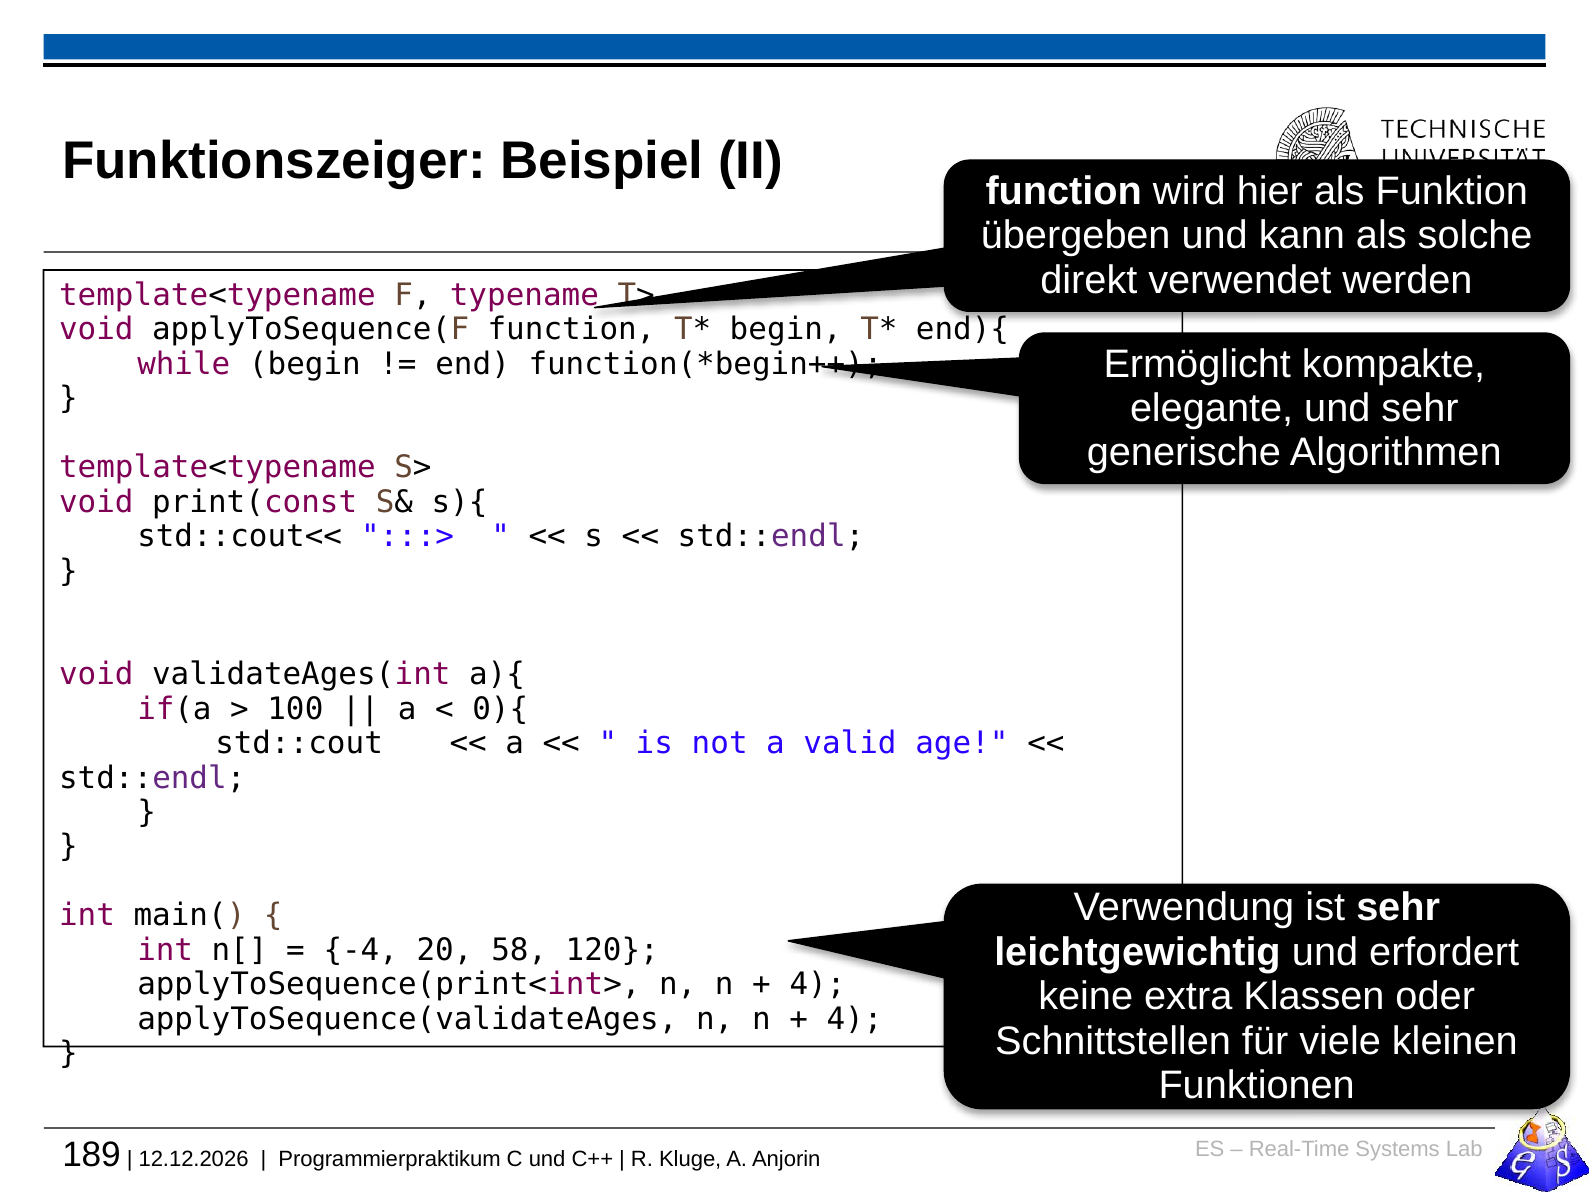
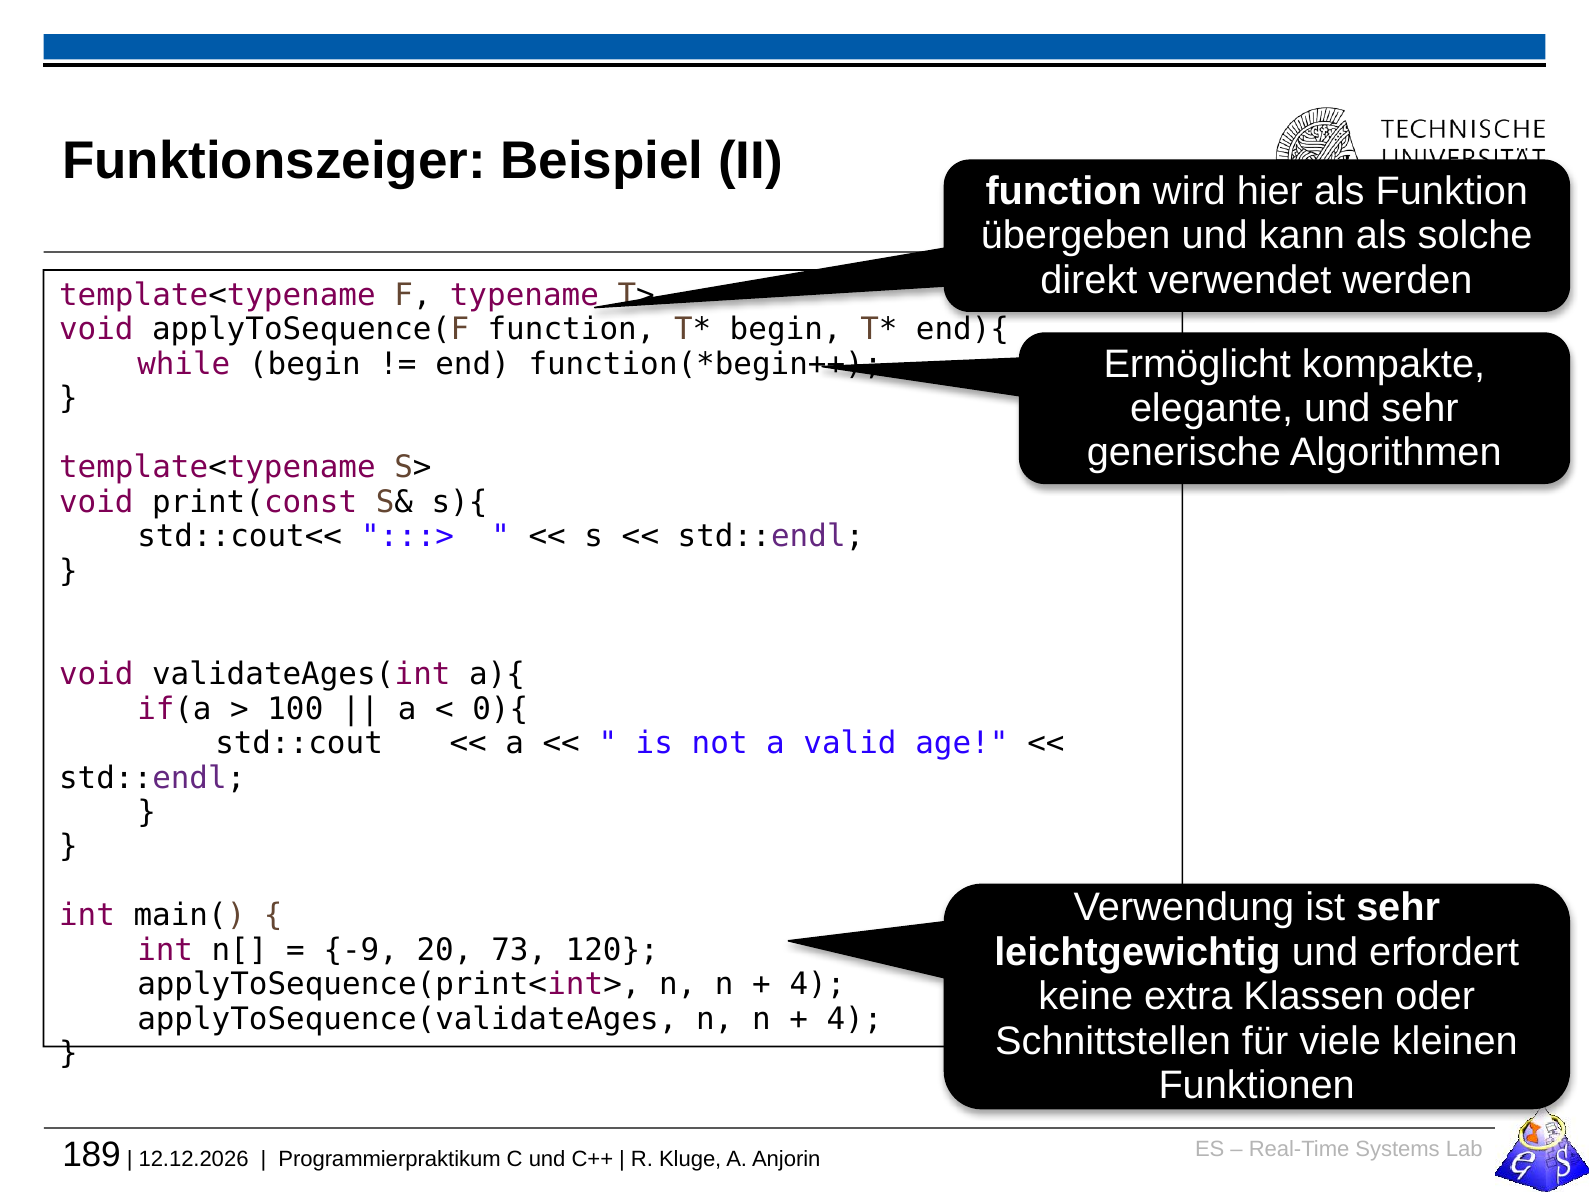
-4: -4 -> -9 (361, 950)
58: 58 -> 73 (519, 950)
